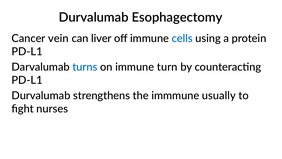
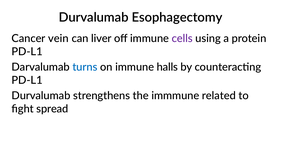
cells colour: blue -> purple (182, 38)
turn: turn -> halls (167, 67)
usually: usually -> related (219, 95)
nurses: nurses -> spread (52, 109)
